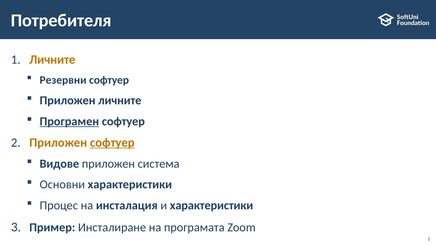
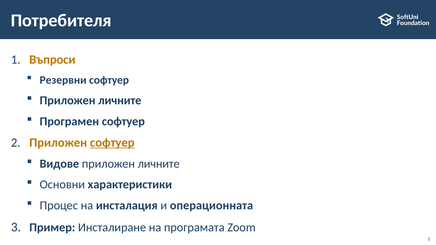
Личните: Личните -> Въпроси (52, 60)
Програмен underline: present -> none (69, 121)
Видове приложен система: система -> личните (159, 164)
и характеристики: характеристики -> операционната (211, 206)
